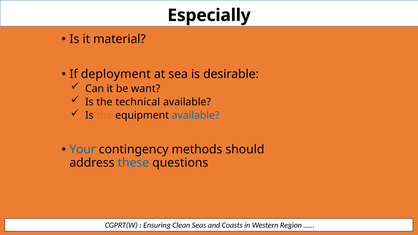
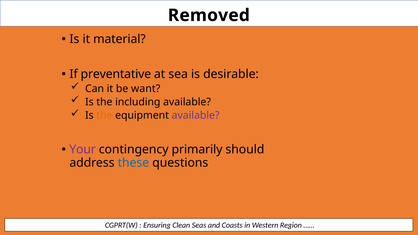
Especially: Especially -> Removed (209, 15)
deployment: deployment -> preventative (116, 74)
technical: technical -> including (138, 102)
available colour: blue -> purple (196, 116)
Your colour: blue -> purple (83, 150)
methods: methods -> primarily (197, 150)
